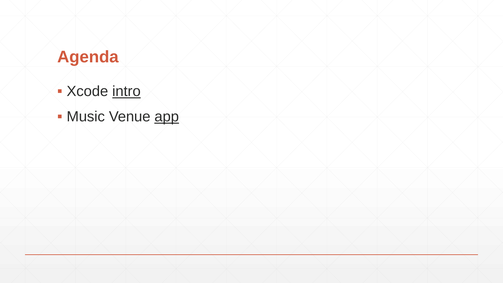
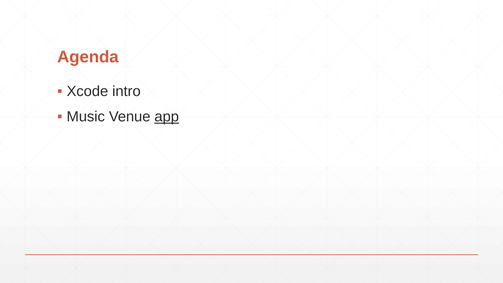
intro underline: present -> none (126, 91)
